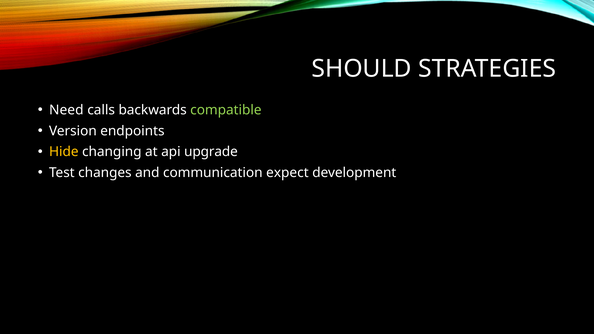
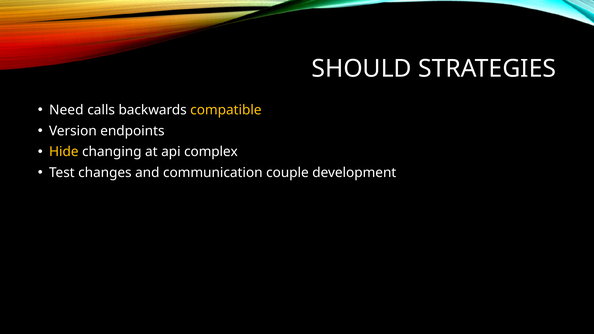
compatible colour: light green -> yellow (226, 110)
upgrade: upgrade -> complex (211, 152)
expect: expect -> couple (287, 173)
